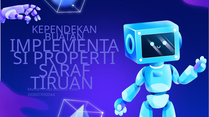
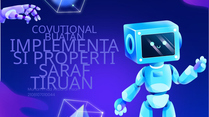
KEPENDEKAN: KEPENDEKAN -> COVUTIONAL (64, 30)
